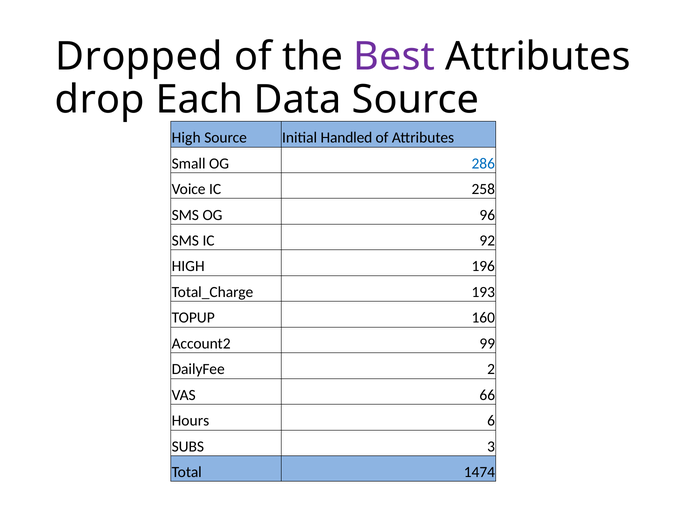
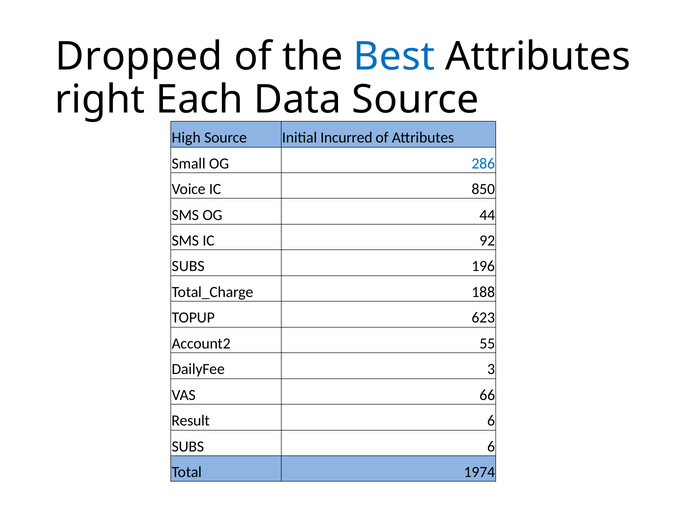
Best colour: purple -> blue (394, 57)
drop: drop -> right (100, 99)
Handled: Handled -> Incurred (346, 138)
258: 258 -> 850 (483, 189)
96: 96 -> 44 (487, 215)
HIGH: HIGH -> SUBS (188, 266)
193: 193 -> 188 (483, 292)
160: 160 -> 623 (483, 318)
99: 99 -> 55 (487, 343)
2: 2 -> 3 (491, 369)
Hours: Hours -> Result (191, 421)
SUBS 3: 3 -> 6 (491, 446)
1474: 1474 -> 1974 (479, 472)
